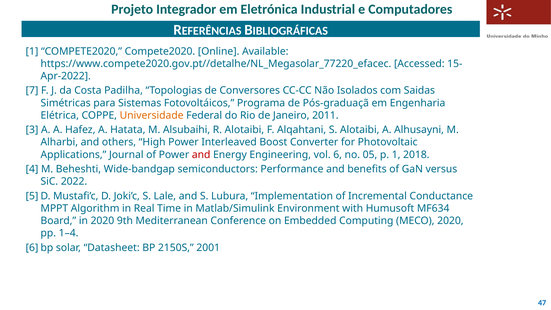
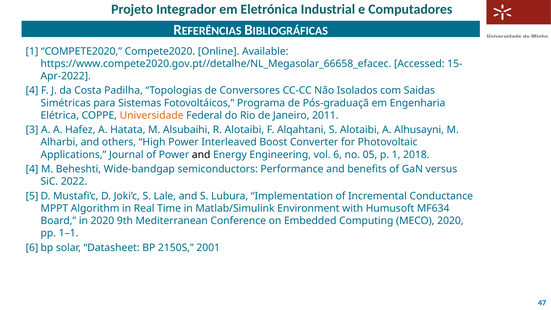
https://www.compete2020.gov.pt//detalhe/NL_Megasolar_77220_efacec: https://www.compete2020.gov.pt//detalhe/NL_Megasolar_77220_efacec -> https://www.compete2020.gov.pt//detalhe/NL_Megasolar_66658_efacec (216, 64)
7: 7 -> 4 (32, 91)
and colour: red -> black (201, 155)
1–4: 1–4 -> 1–1 (69, 233)
